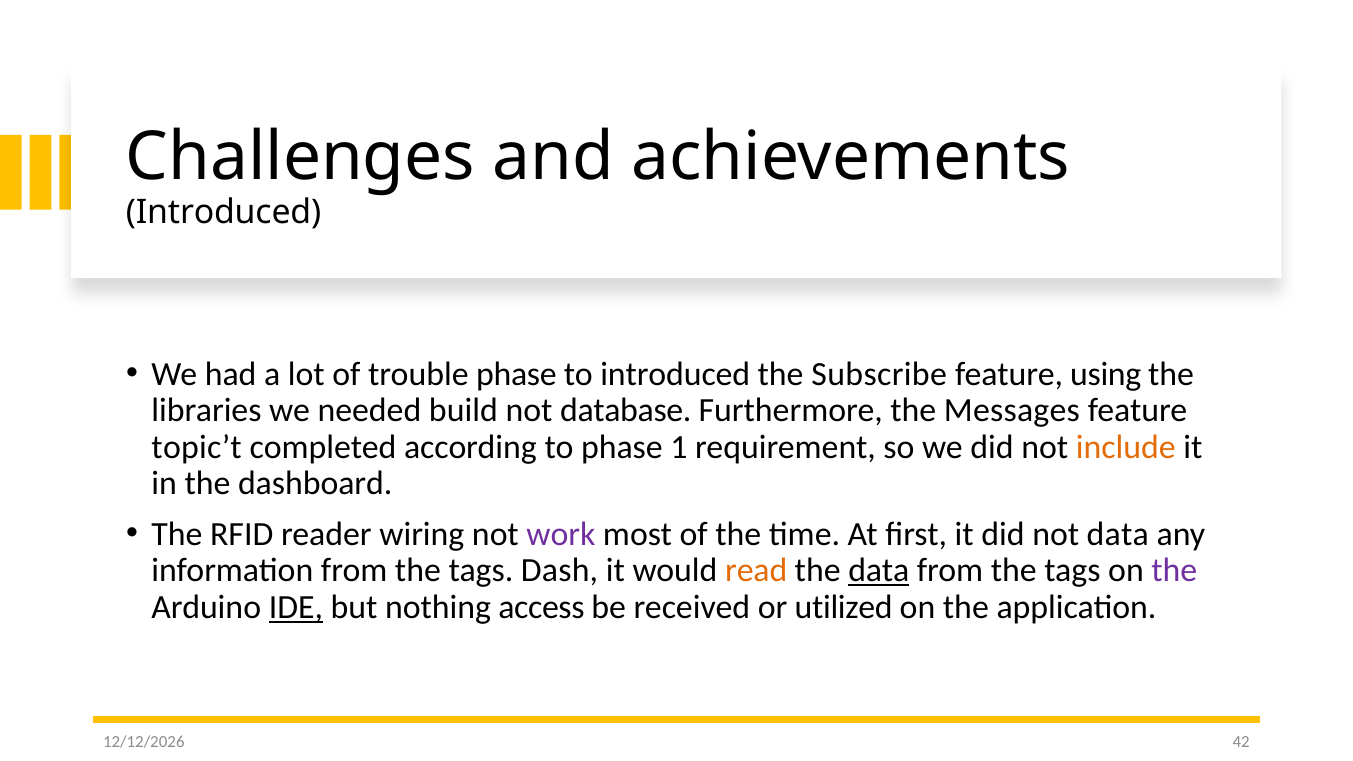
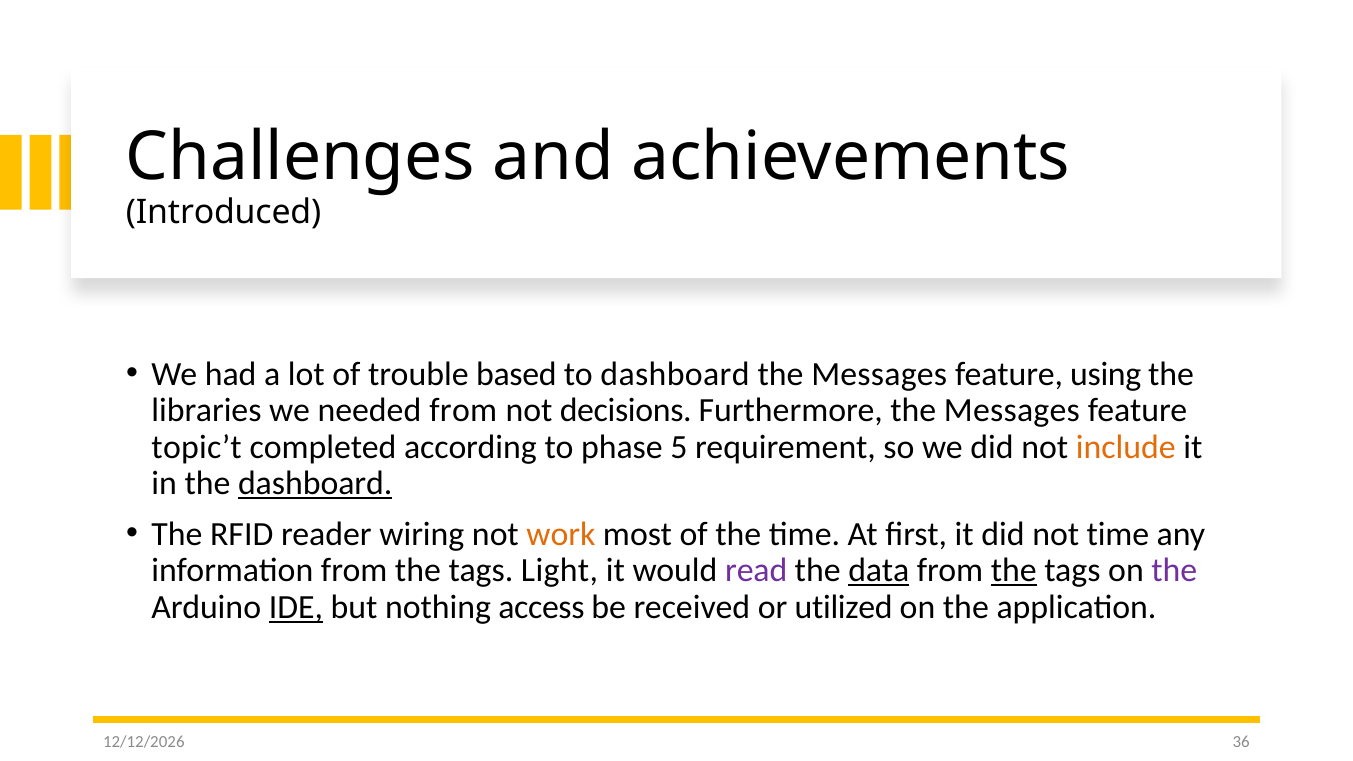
trouble phase: phase -> based (516, 374)
to introduced: introduced -> dashboard (675, 374)
Subscribe: Subscribe -> Messages (879, 374)
needed build: build -> from (463, 411)
database: database -> decisions (626, 411)
1: 1 -> 5 (679, 447)
dashboard underline: none -> present (315, 484)
work colour: purple -> orange (561, 534)
not data: data -> time (1118, 534)
Dash: Dash -> Light (559, 571)
read colour: orange -> purple (756, 571)
the underline: none -> present (1014, 571)
42: 42 -> 36 (1241, 742)
